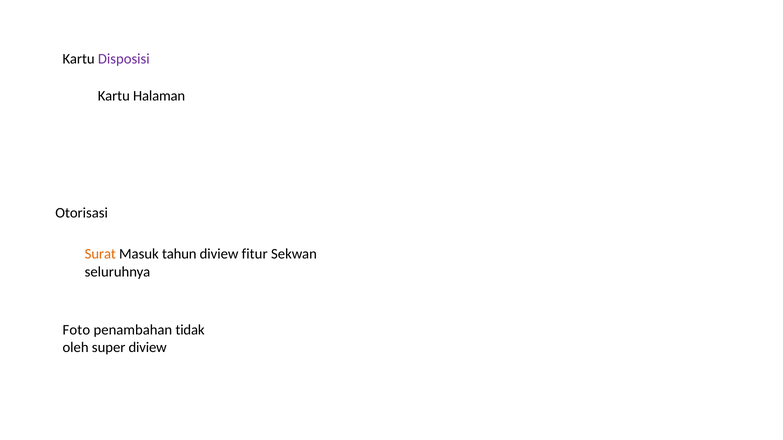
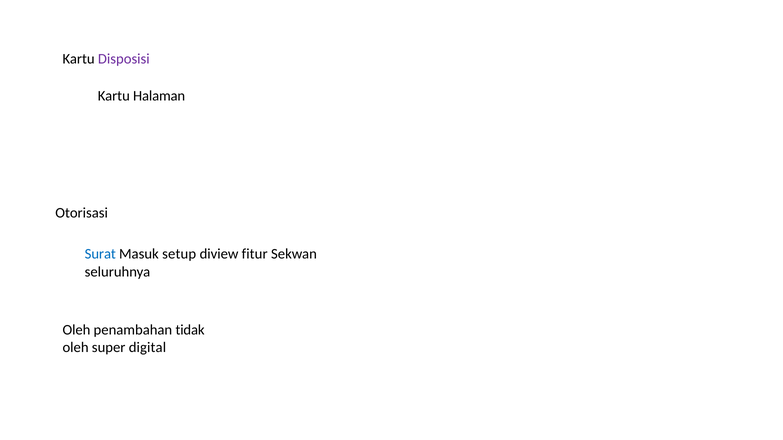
Surat colour: orange -> blue (100, 254)
tahun: tahun -> setup (179, 254)
Foto: Foto -> Oleh (76, 330)
super diview: diview -> digital (147, 348)
